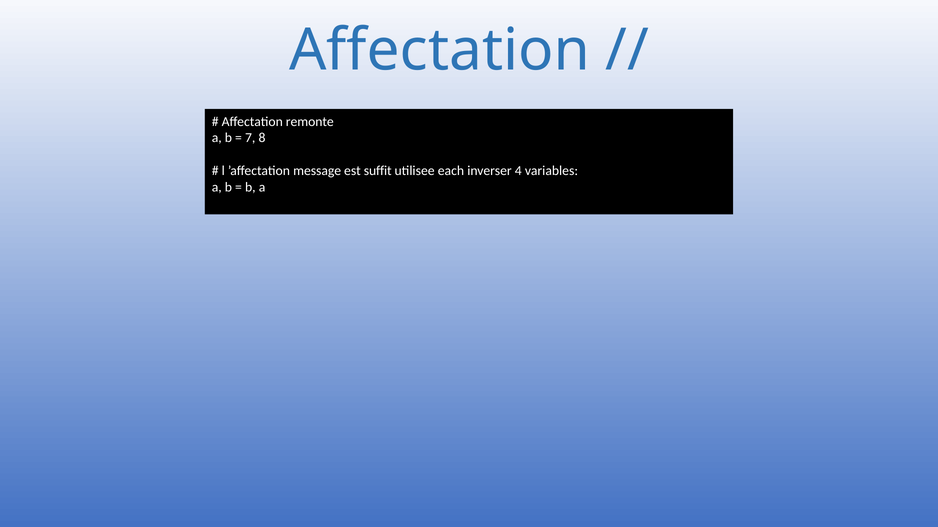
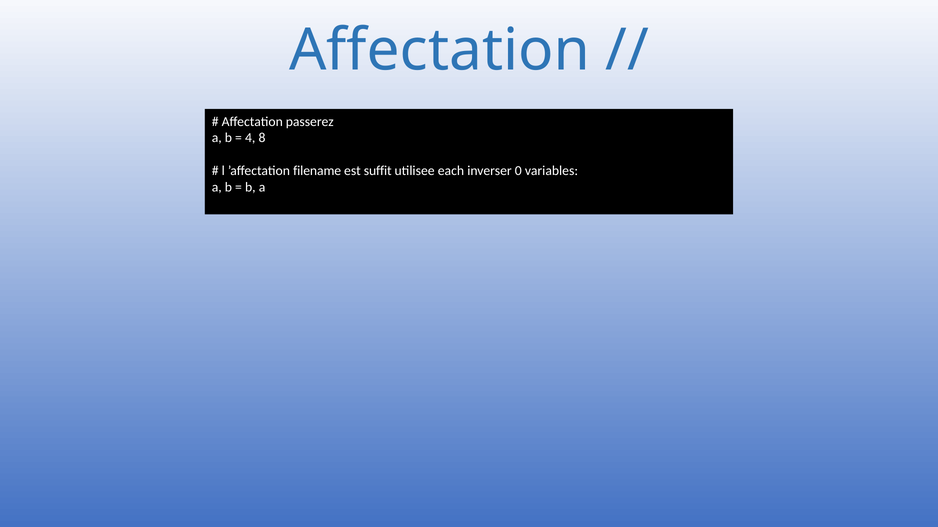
remonte: remonte -> passerez (310, 122)
7: 7 -> 4 (250, 138)
message: message -> filename (317, 171)
4: 4 -> 0 (518, 171)
